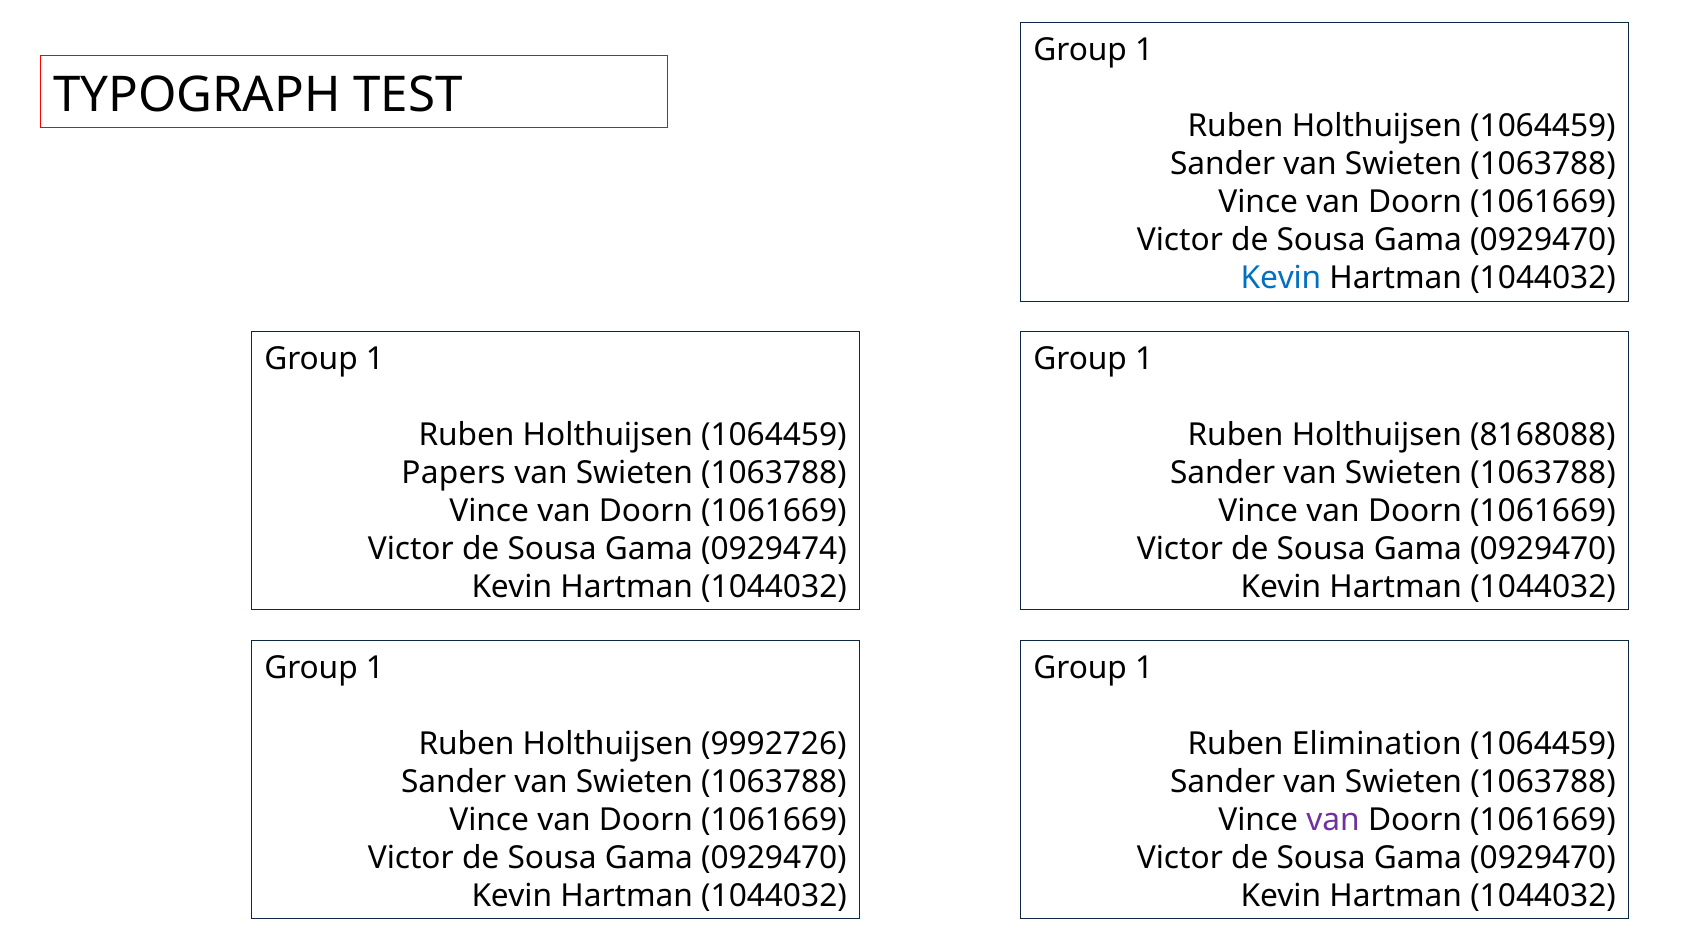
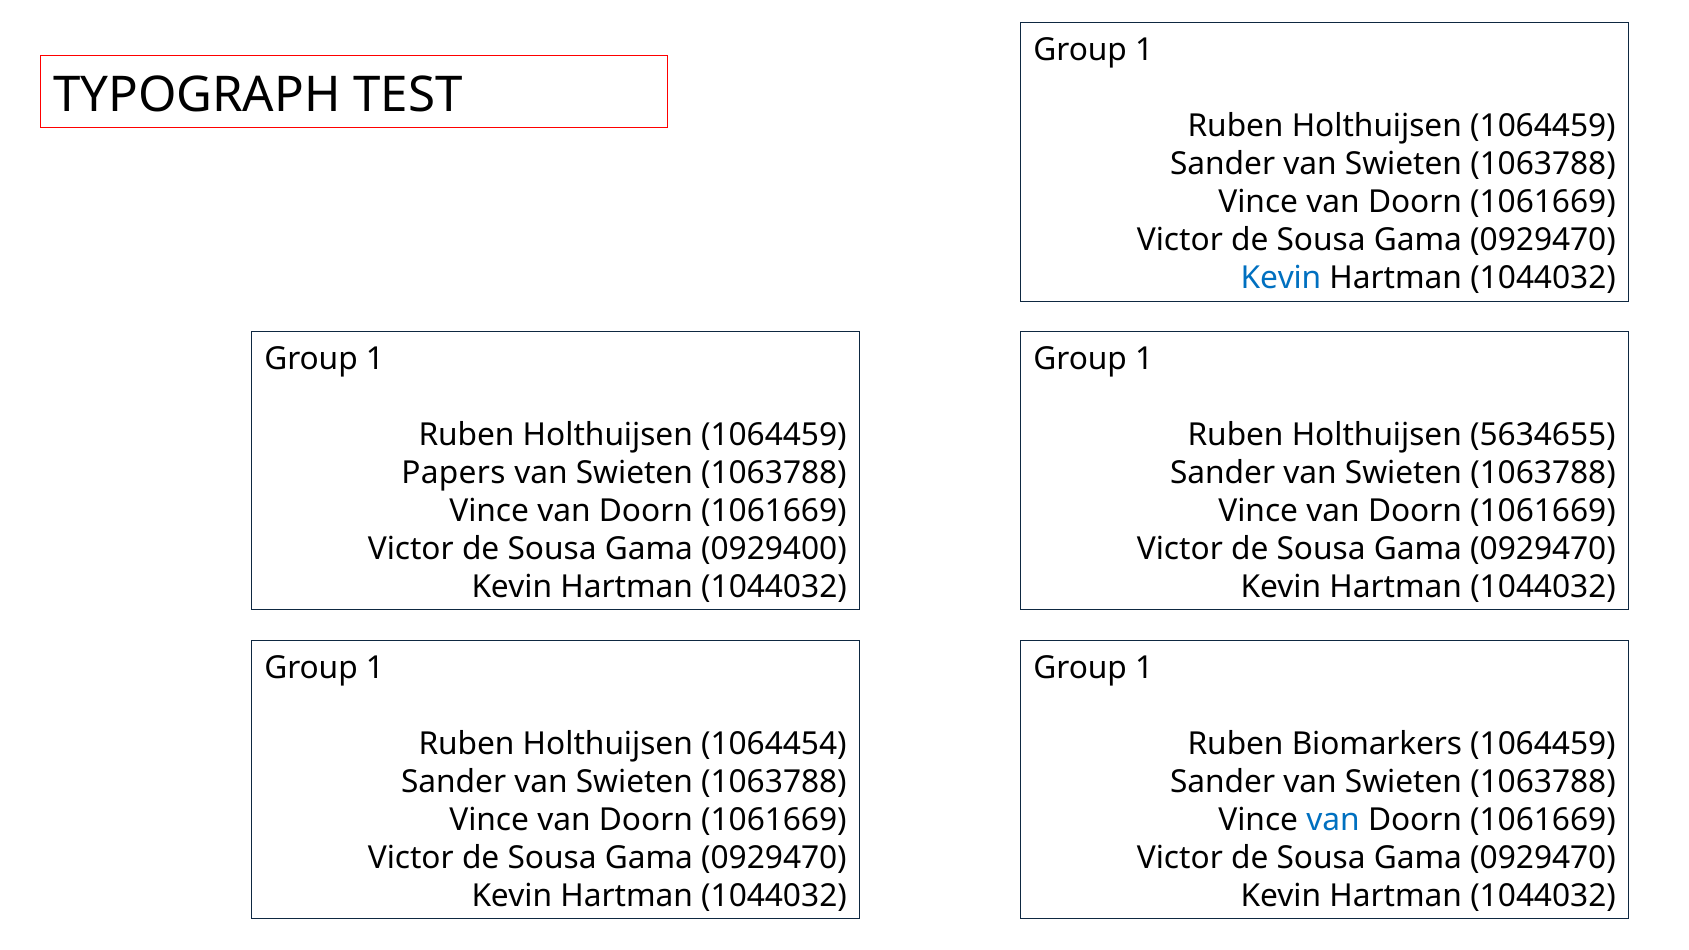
8168088: 8168088 -> 5634655 (1543, 435)
0929474: 0929474 -> 0929400 (774, 549)
9992726: 9992726 -> 1064454 (774, 744)
Elimination: Elimination -> Biomarkers (1377, 744)
van colour: purple -> blue (1333, 820)
